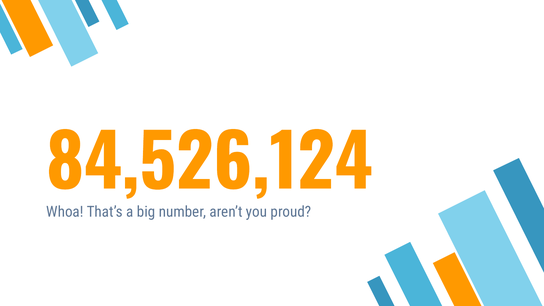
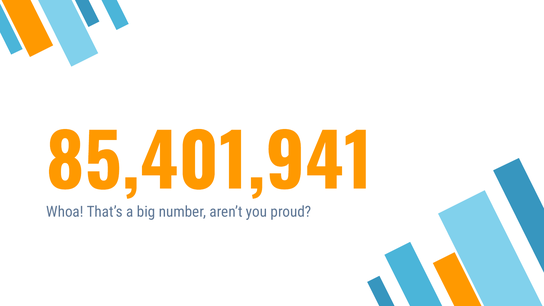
84,526,124: 84,526,124 -> 85,401,941 (209, 165)
